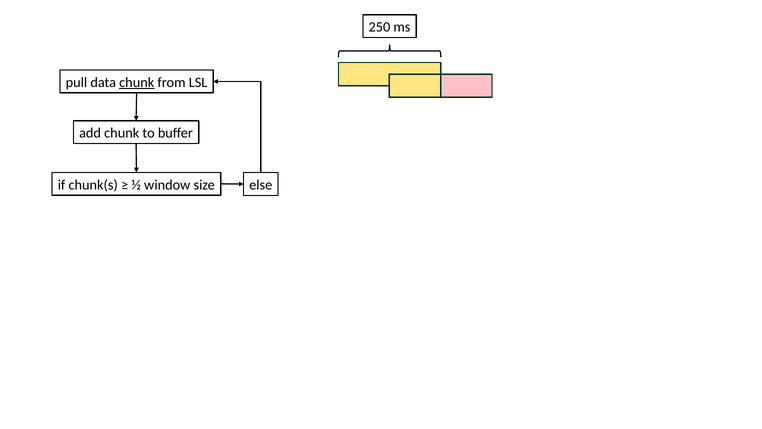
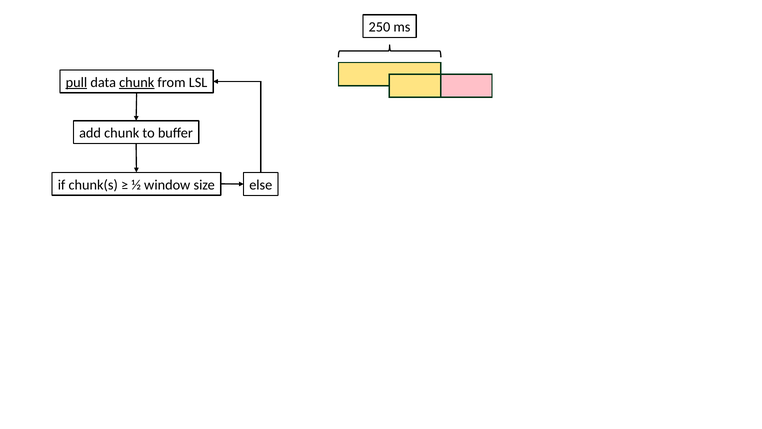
pull underline: none -> present (76, 82)
